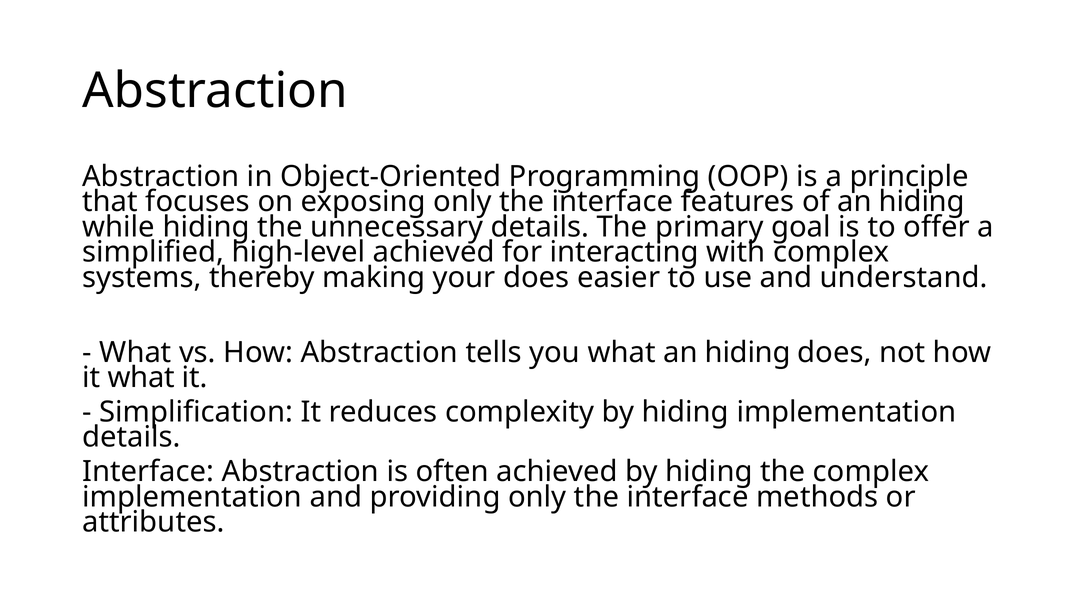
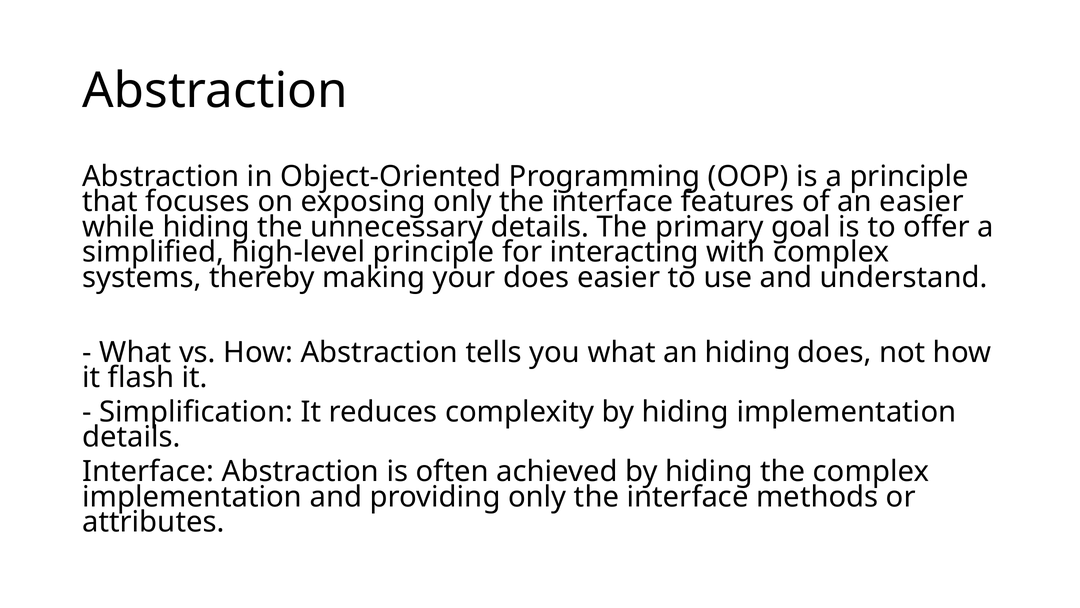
of an hiding: hiding -> easier (922, 202)
high-level achieved: achieved -> principle (434, 252)
it what: what -> flash (141, 377)
